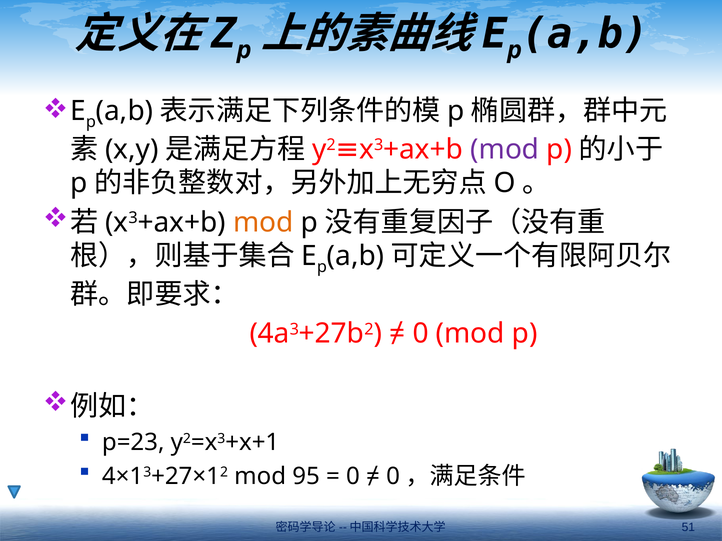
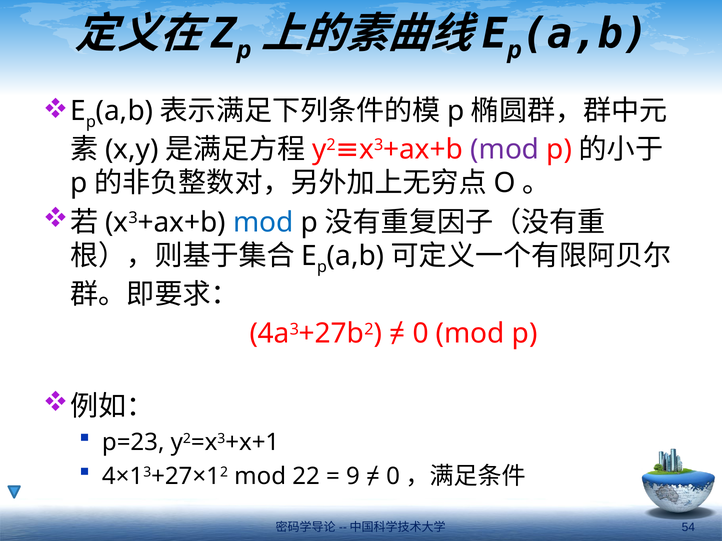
mod colour: orange -> blue (263, 223)
95: 95 -> 22 (306, 477)
0: 0 -> 9 (353, 477)
51: 51 -> 54 (688, 528)
